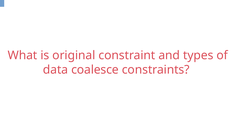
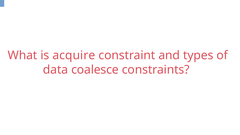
original: original -> acquire (74, 55)
